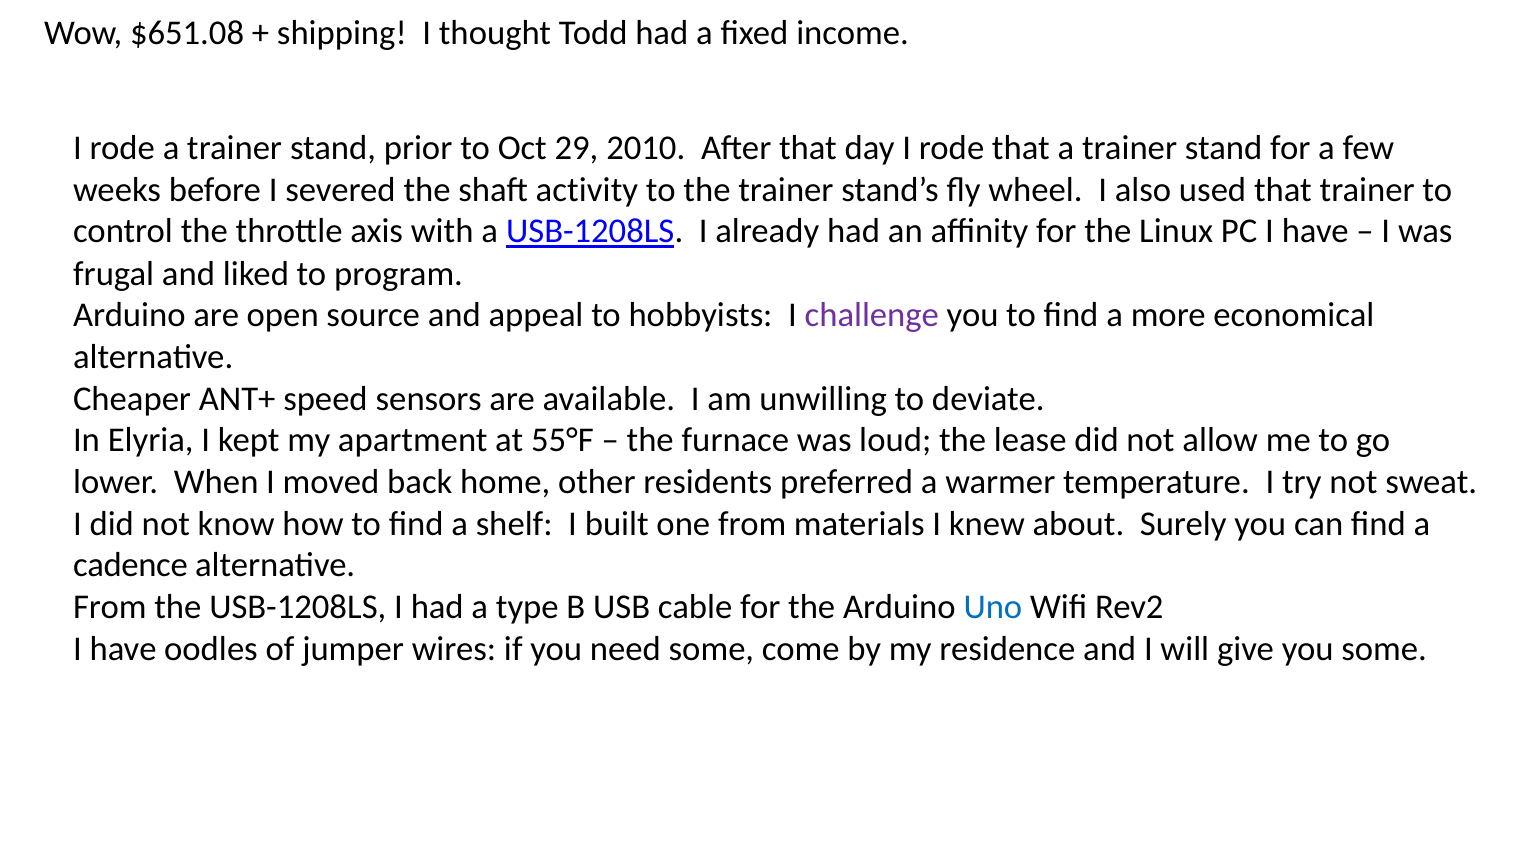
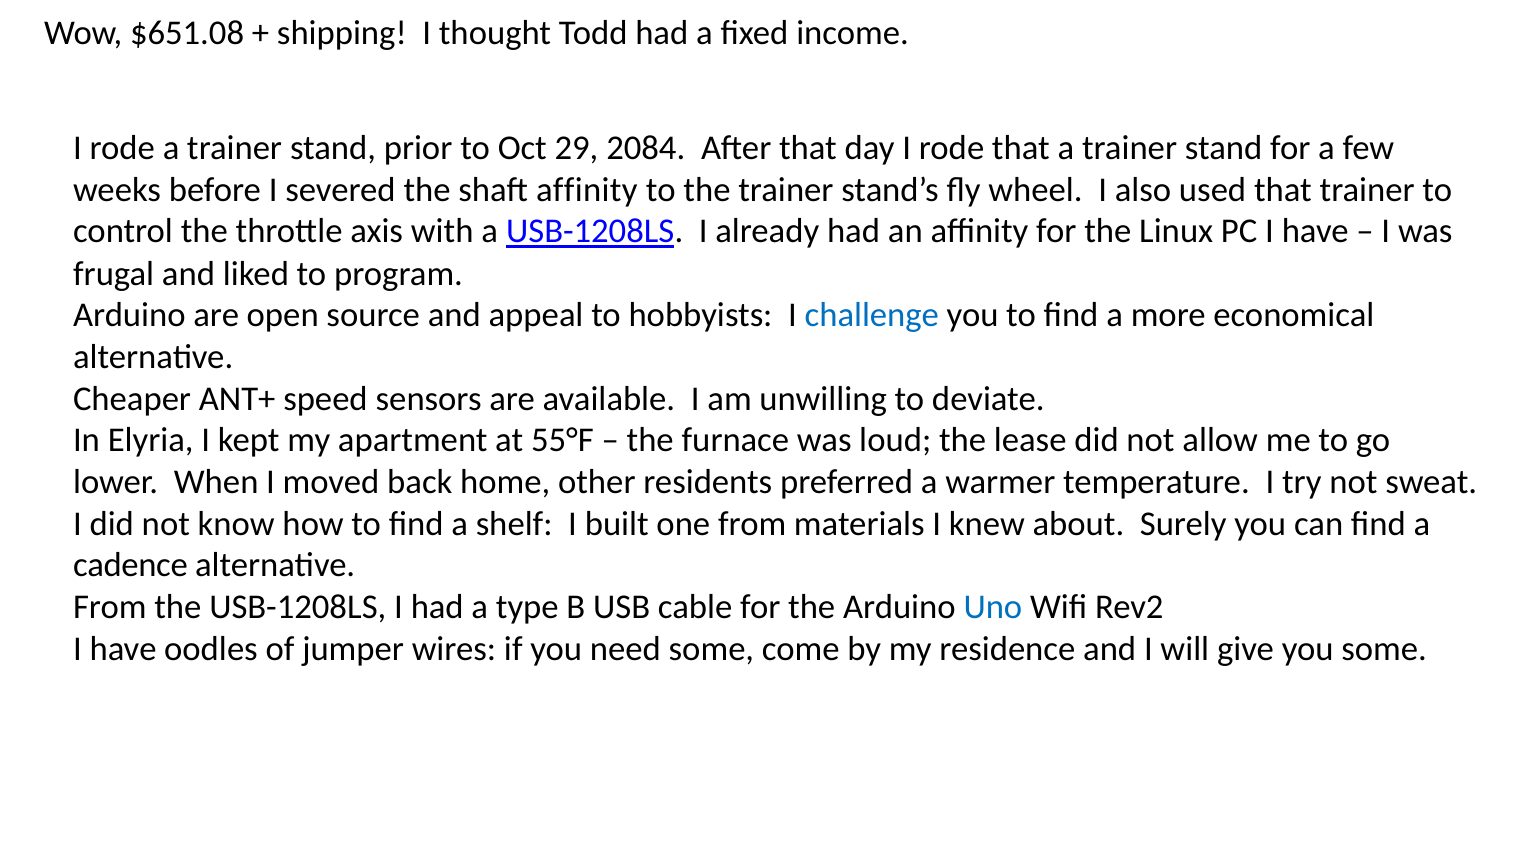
2010: 2010 -> 2084 (646, 148)
shaft activity: activity -> affinity (587, 190)
challenge colour: purple -> blue (872, 315)
